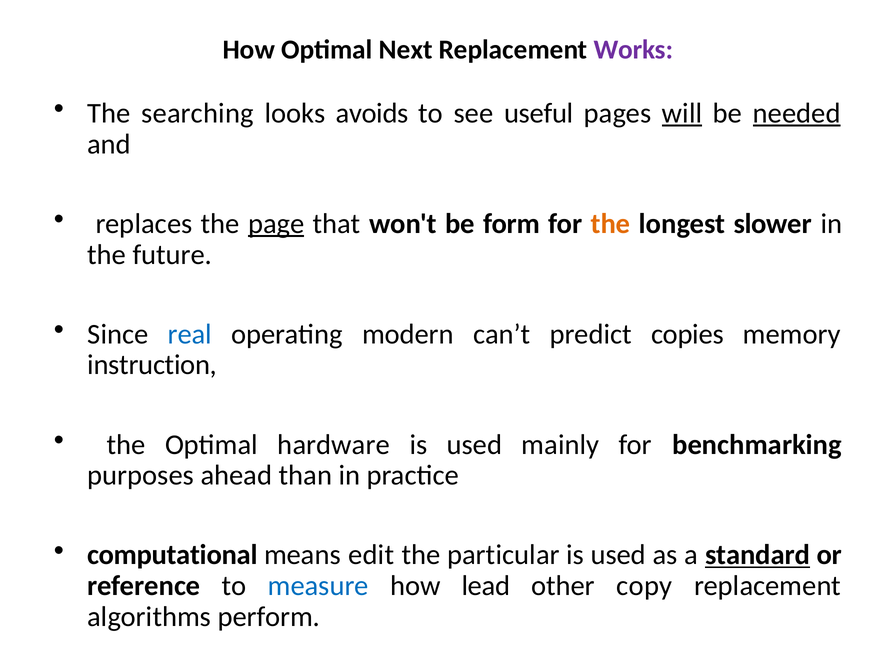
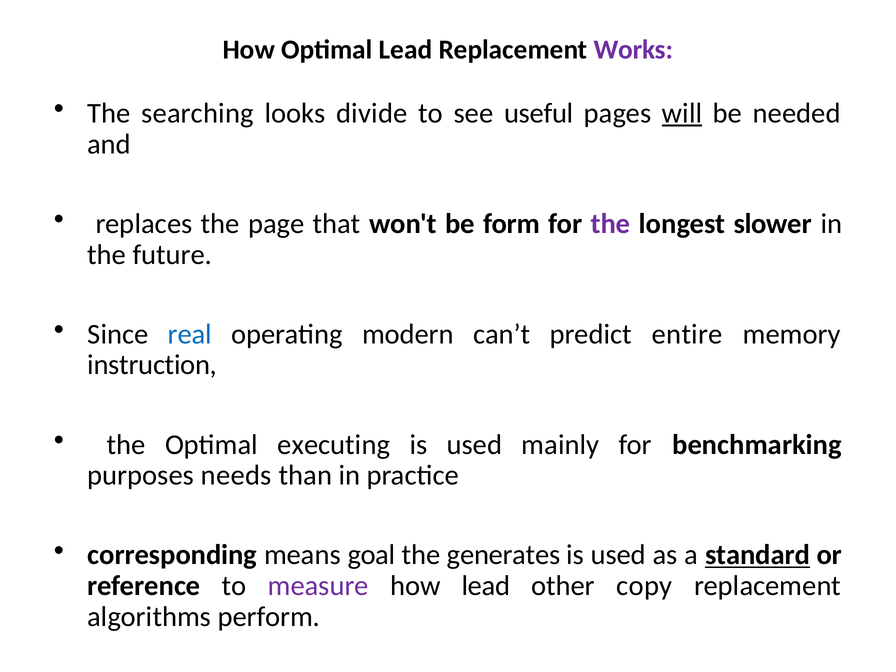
Optimal Next: Next -> Lead (406, 50)
avoids: avoids -> divide (372, 113)
needed underline: present -> none (797, 113)
page underline: present -> none (276, 224)
the colour: orange -> purple (610, 224)
copies: copies -> entire (687, 334)
hardware: hardware -> executing (334, 445)
ahead: ahead -> needs (236, 475)
computational: computational -> corresponding (172, 555)
edit: edit -> goal (371, 555)
particular: particular -> generates (504, 555)
measure colour: blue -> purple (318, 586)
